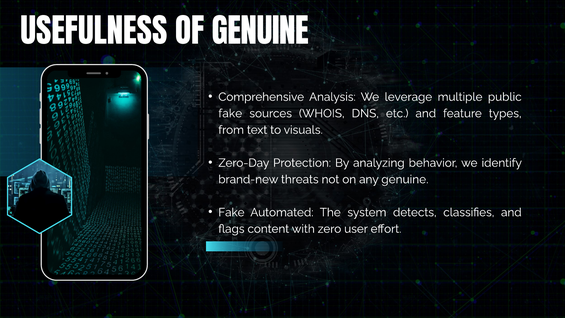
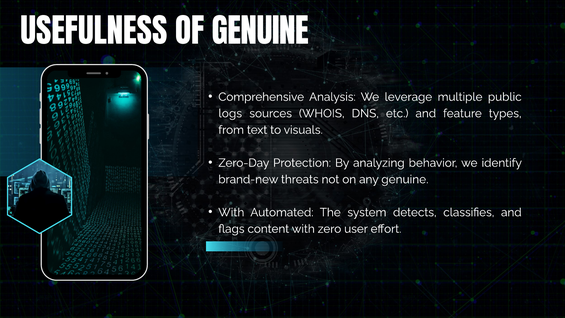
fake: fake -> logs (230, 113)
Fake: Fake -> With (231, 212)
